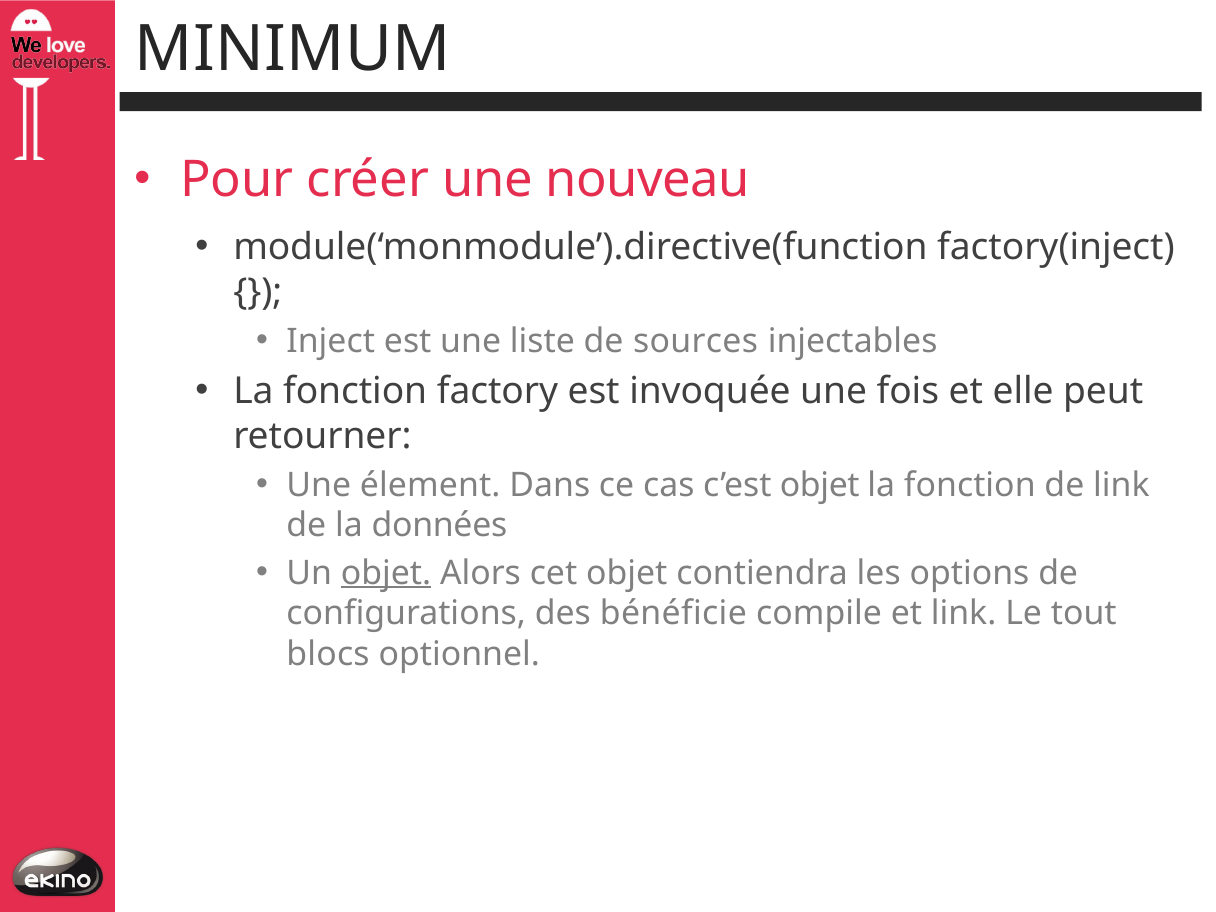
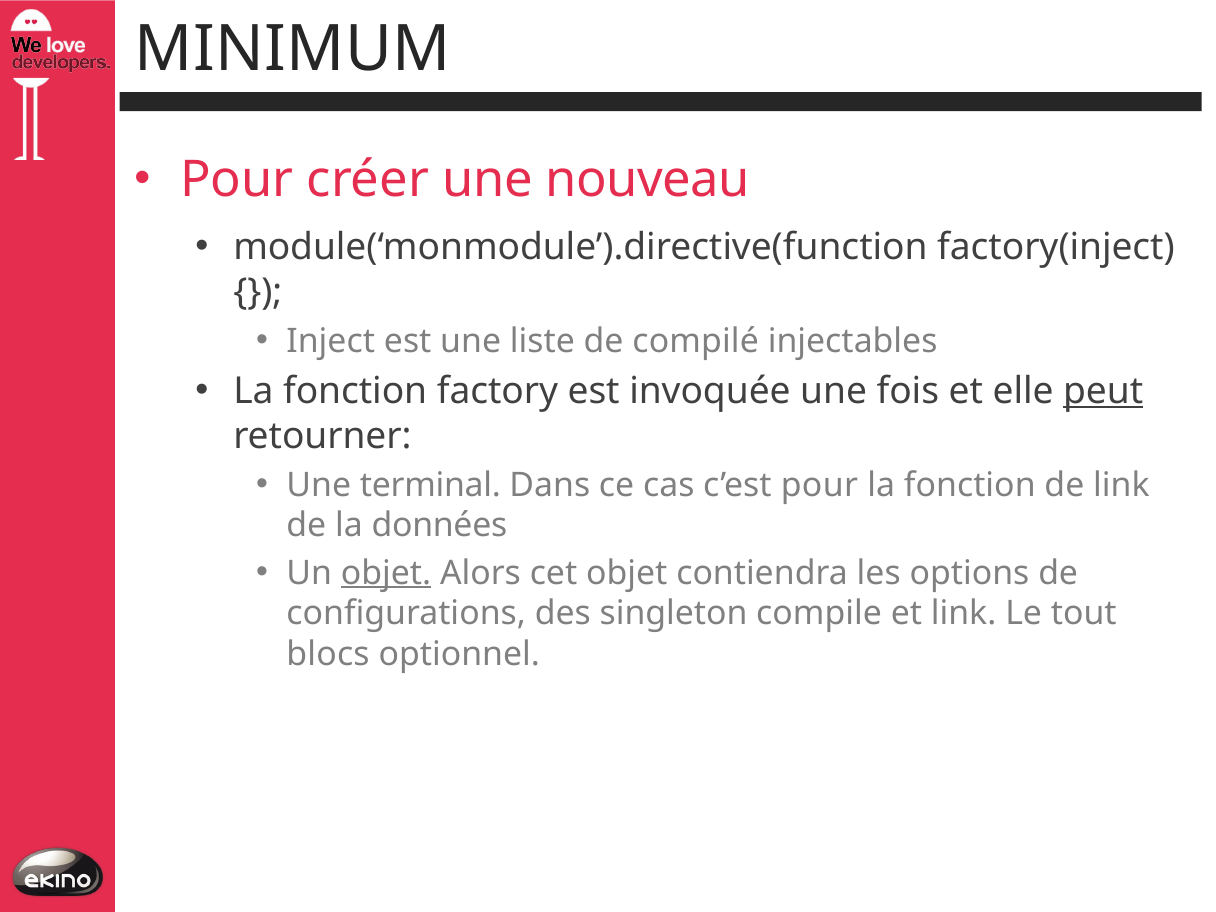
sources: sources -> compilé (696, 341)
peut underline: none -> present (1103, 391)
élement: élement -> terminal (430, 485)
c’est objet: objet -> pour (819, 485)
bénéficie: bénéficie -> singleton (674, 613)
